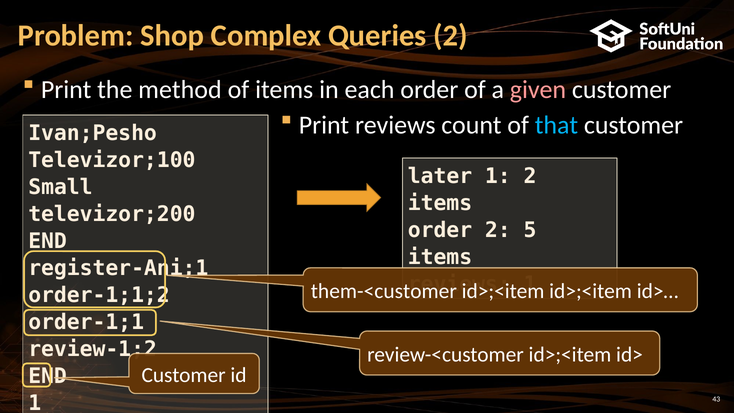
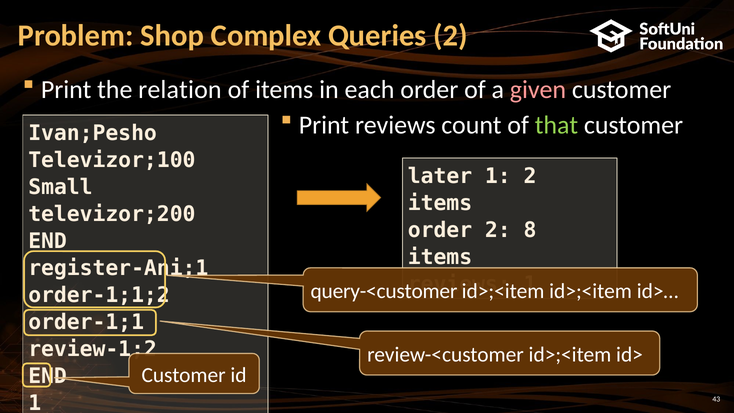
method: method -> relation (180, 89)
that colour: light blue -> light green (556, 125)
5: 5 -> 8 (530, 230)
them-<customer: them-<customer -> query-<customer (384, 291)
